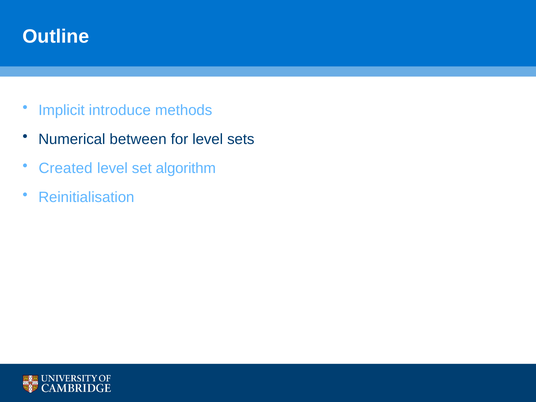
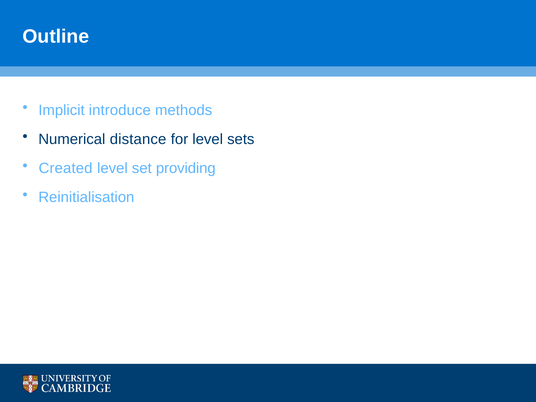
between: between -> distance (138, 139)
algorithm: algorithm -> providing (186, 168)
